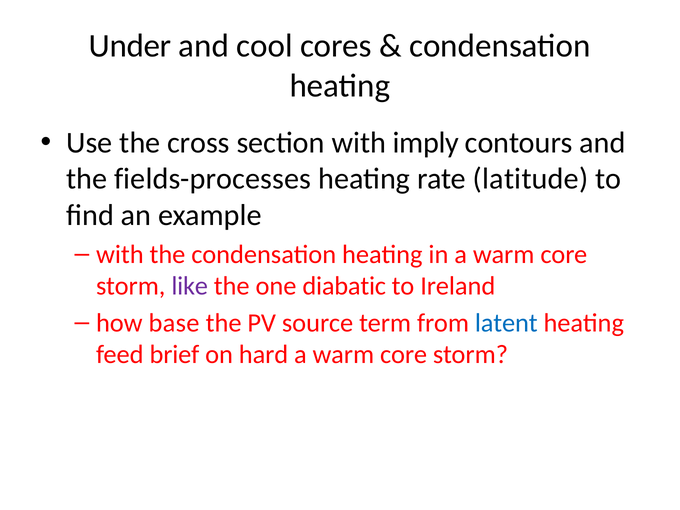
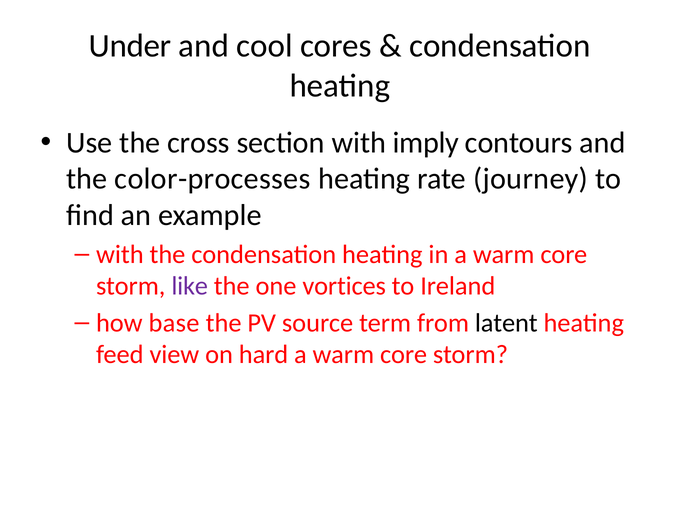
fields-processes: fields-processes -> color-processes (213, 179)
latitude: latitude -> journey (531, 179)
diabatic: diabatic -> vortices (344, 286)
latent colour: blue -> black (506, 323)
brief: brief -> view (174, 355)
